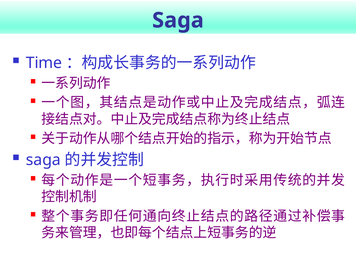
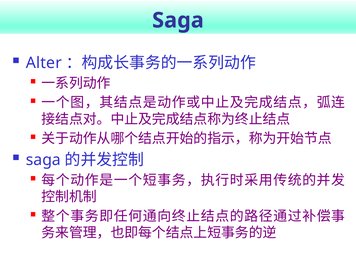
Time: Time -> Alter (44, 63)
